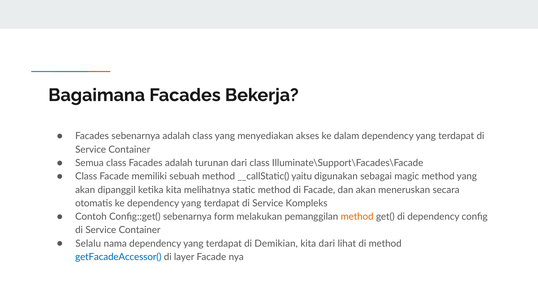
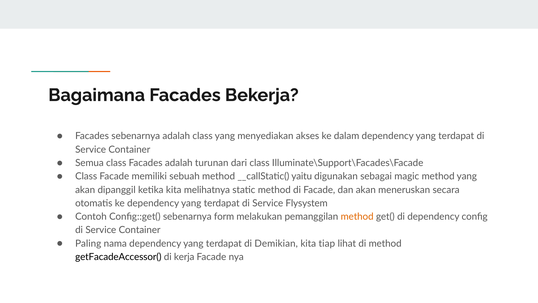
Kompleks: Kompleks -> Flysystem (307, 203)
Selalu: Selalu -> Paling (88, 243)
kita dari: dari -> tiap (327, 243)
getFacadeAccessor( colour: blue -> black (118, 257)
layer: layer -> kerja (184, 257)
